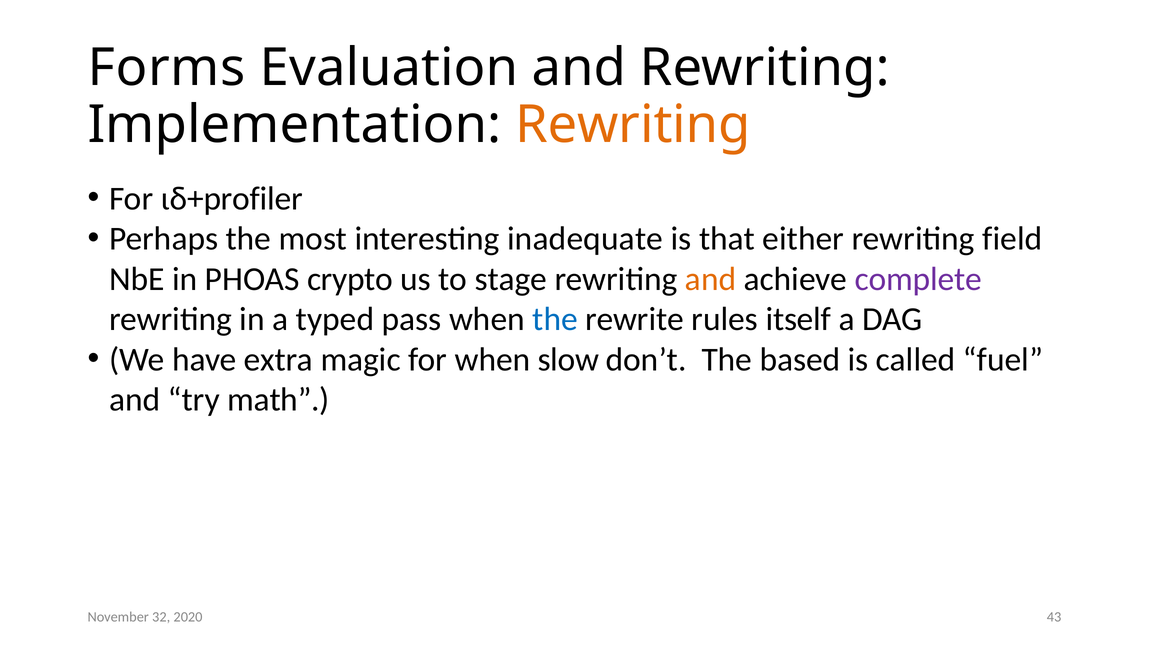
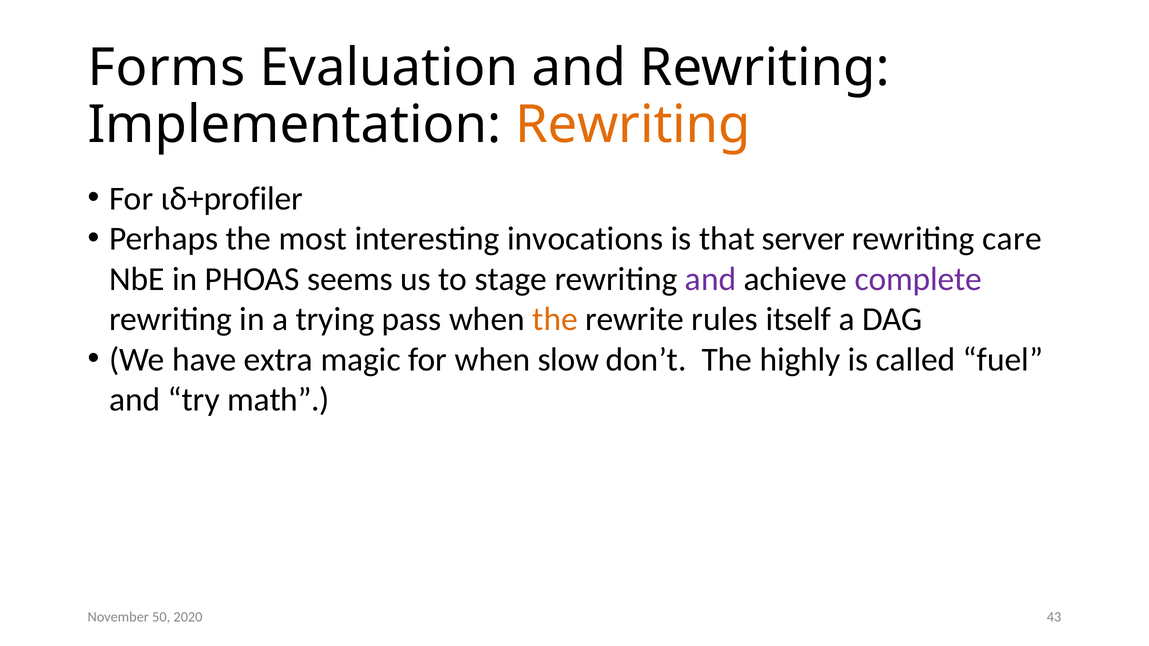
inadequate: inadequate -> invocations (585, 239)
either: either -> server (803, 239)
field: field -> care (1012, 239)
crypto: crypto -> seems (350, 279)
and colour: orange -> purple (711, 279)
typed: typed -> trying (335, 320)
the colour: blue -> orange (555, 320)
based: based -> highly (800, 360)
32: 32 -> 50 (161, 617)
